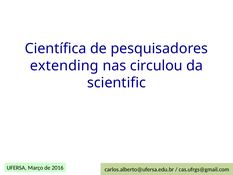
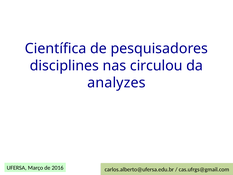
extending: extending -> disciplines (64, 66)
scientific: scientific -> analyzes (116, 83)
